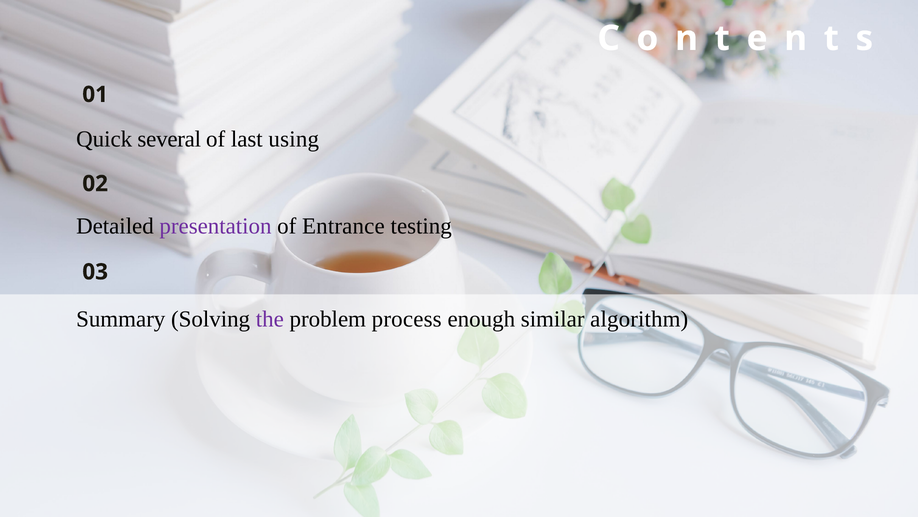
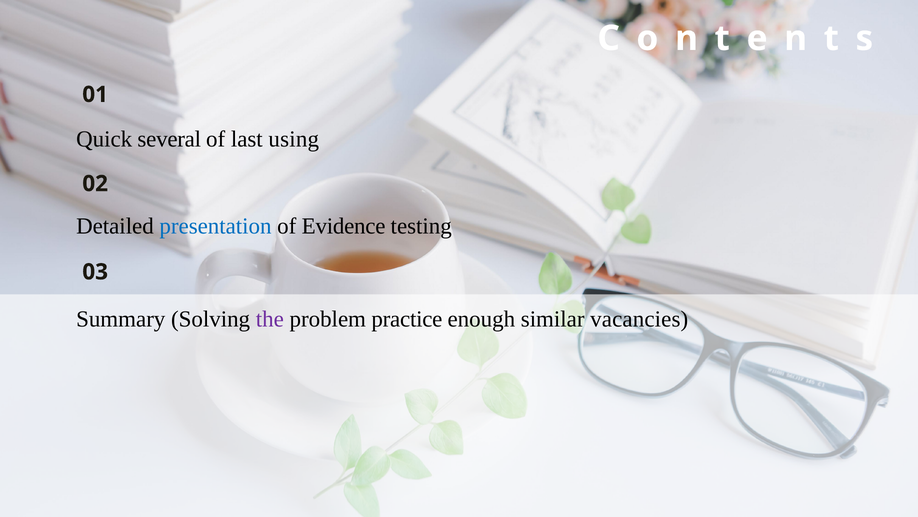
presentation colour: purple -> blue (215, 226)
Entrance: Entrance -> Evidence (344, 226)
process: process -> practice (407, 319)
algorithm: algorithm -> vacancies (639, 319)
